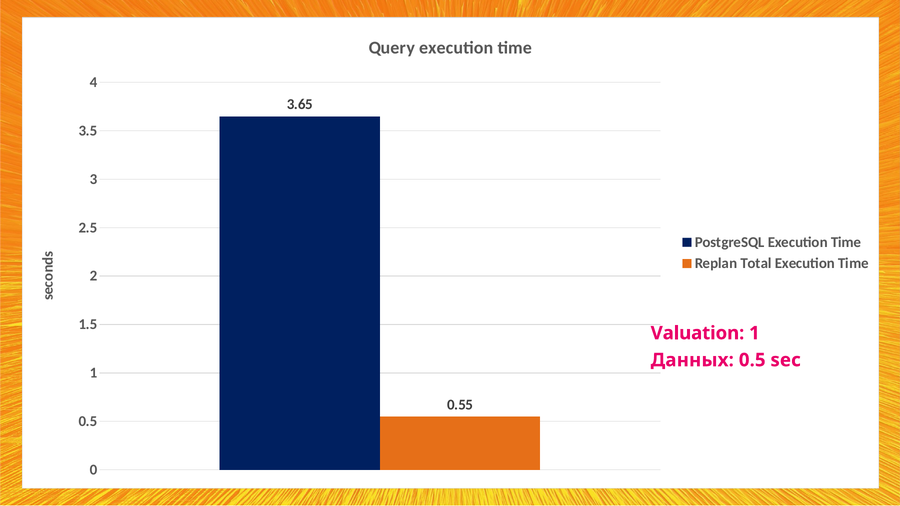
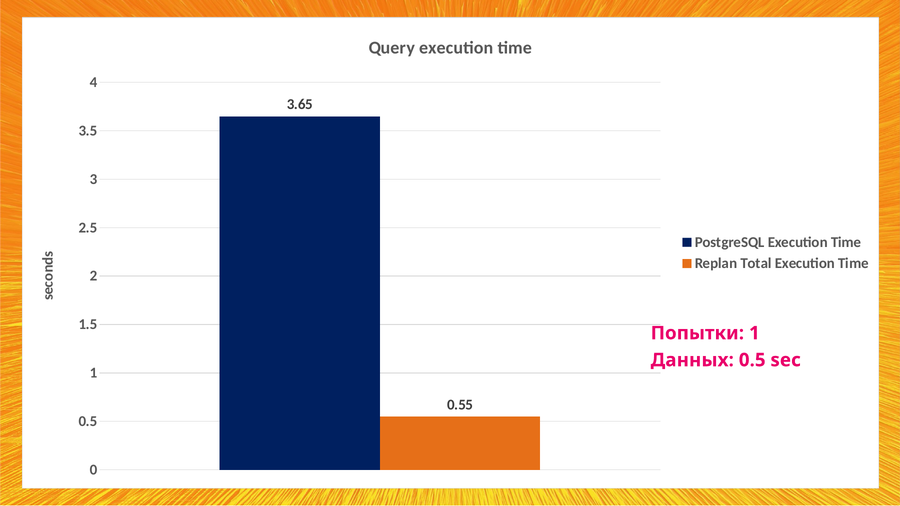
Valuation: Valuation -> Попытки (697, 333)
